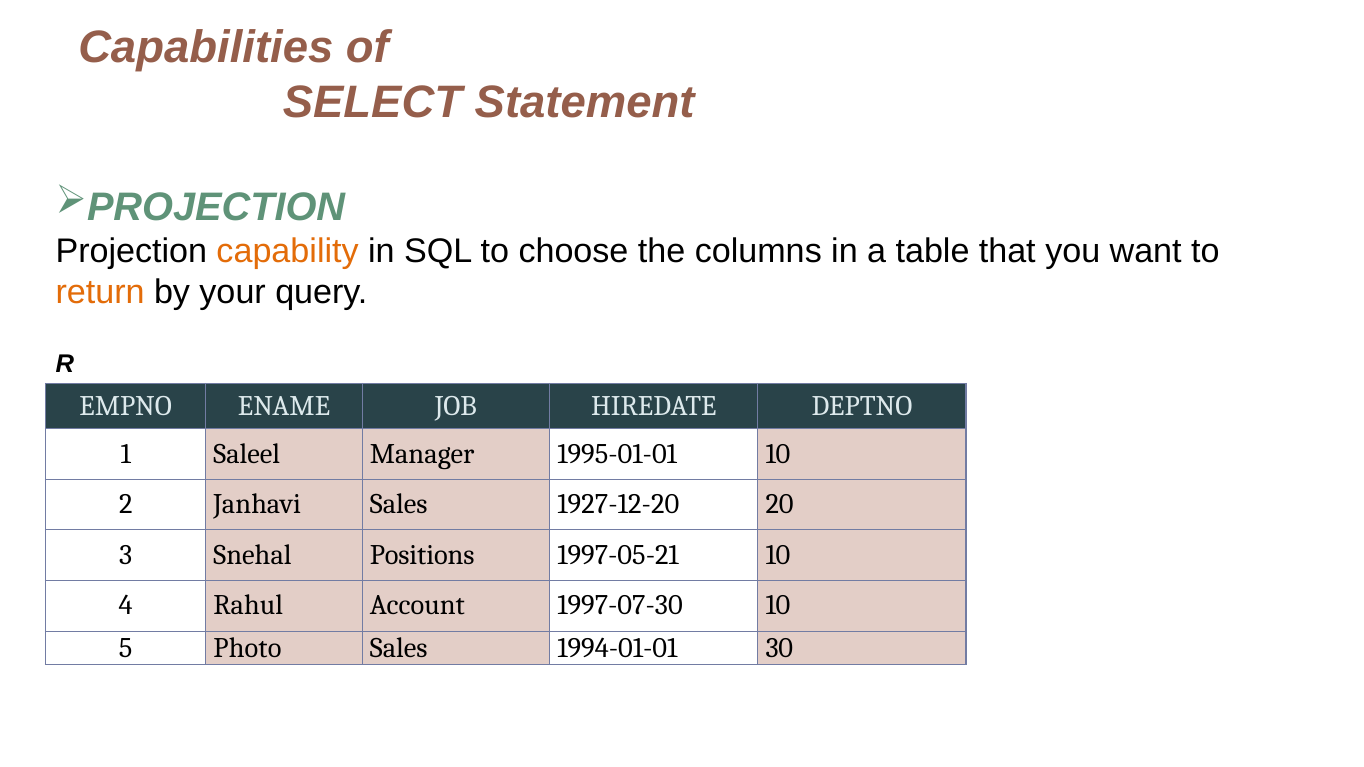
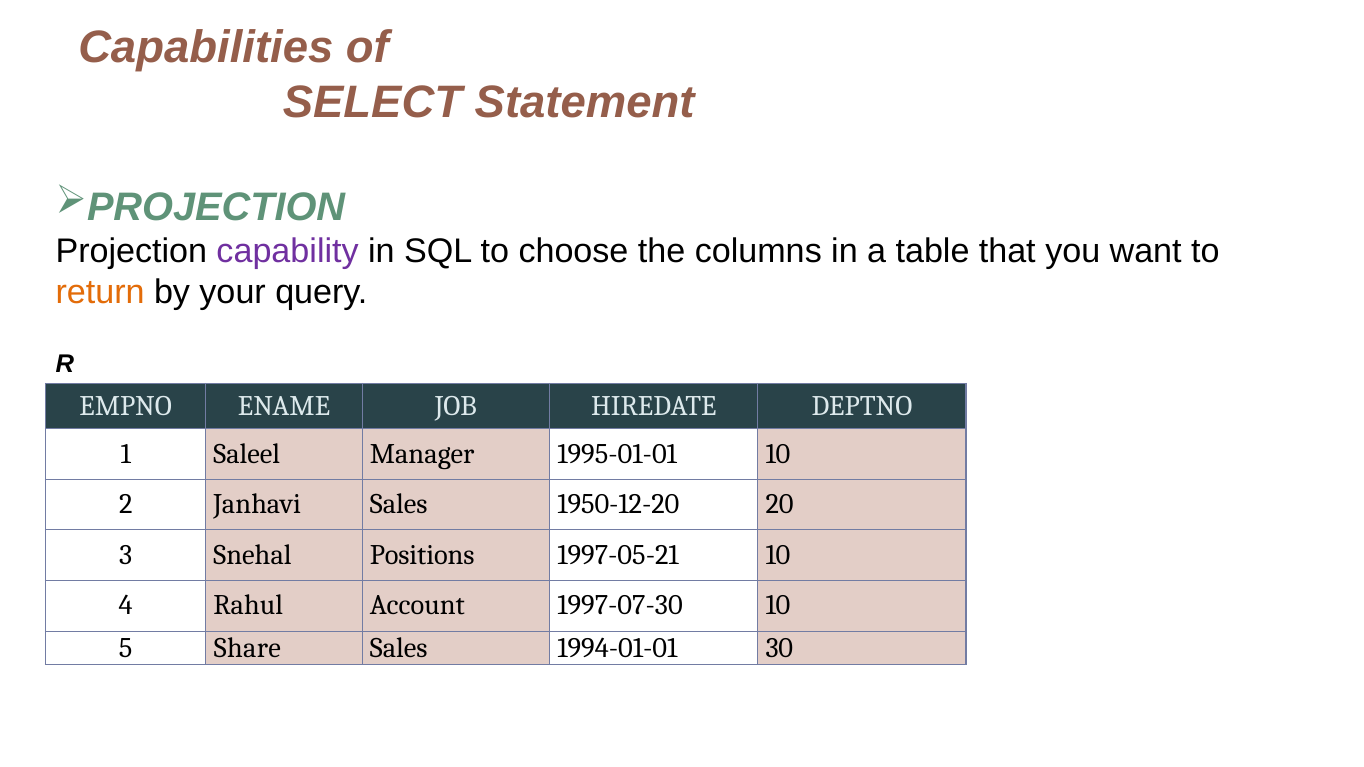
capability colour: orange -> purple (288, 251)
1927-12-20: 1927-12-20 -> 1950-12-20 (618, 504)
Photo: Photo -> Share (247, 648)
